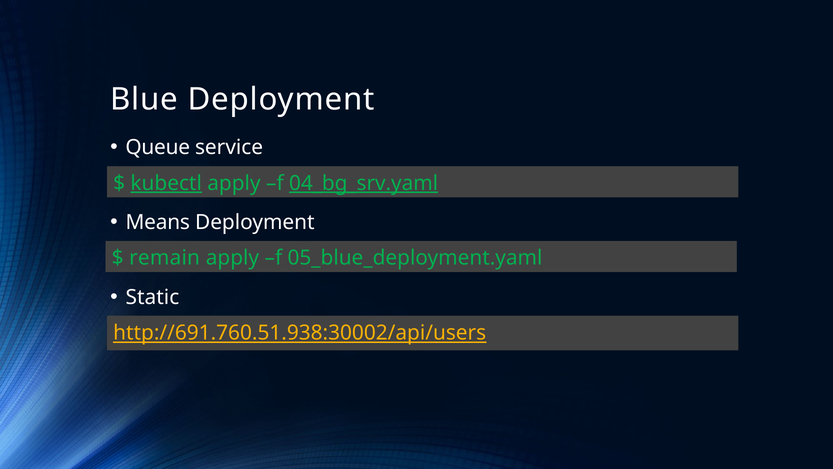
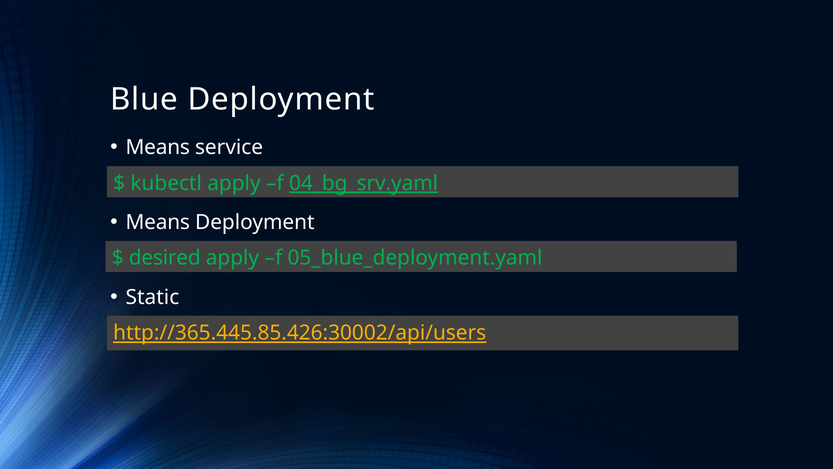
Queue: Queue -> Means (158, 147)
kubectl underline: present -> none (166, 183)
remain: remain -> desired (165, 258)
http://691.760.51.938:30002/api/users: http://691.760.51.938:30002/api/users -> http://365.445.85.426:30002/api/users (300, 333)
